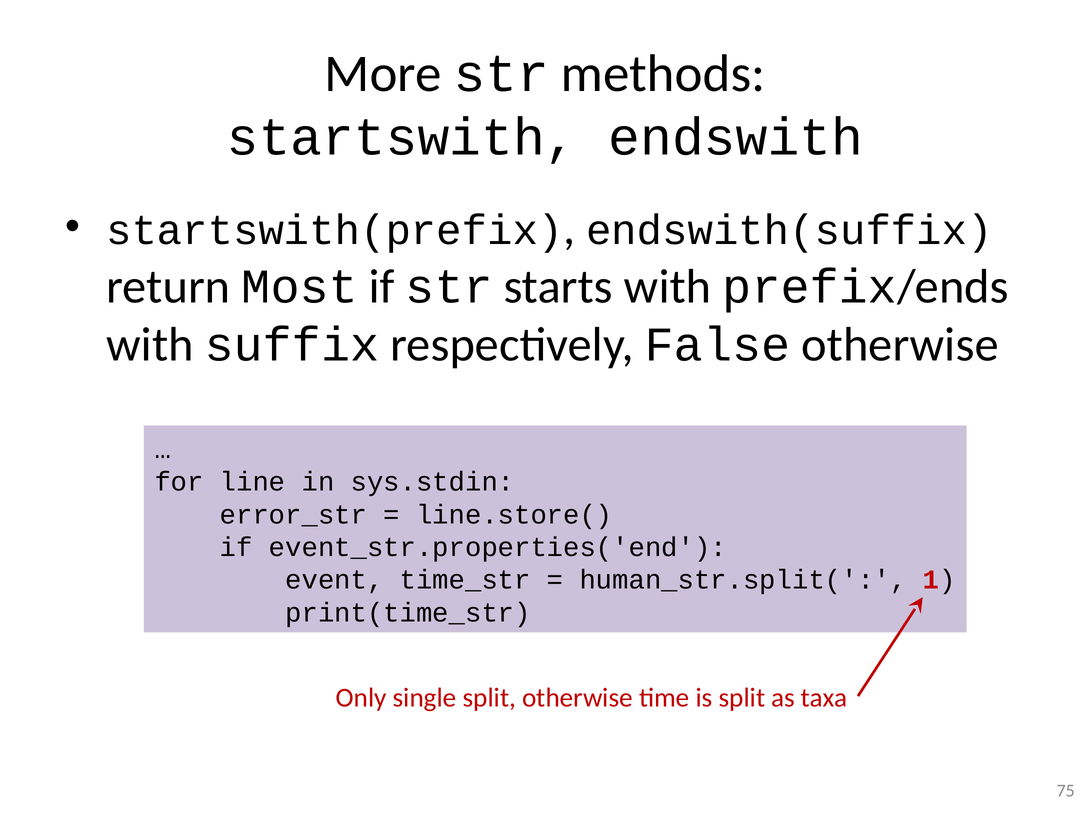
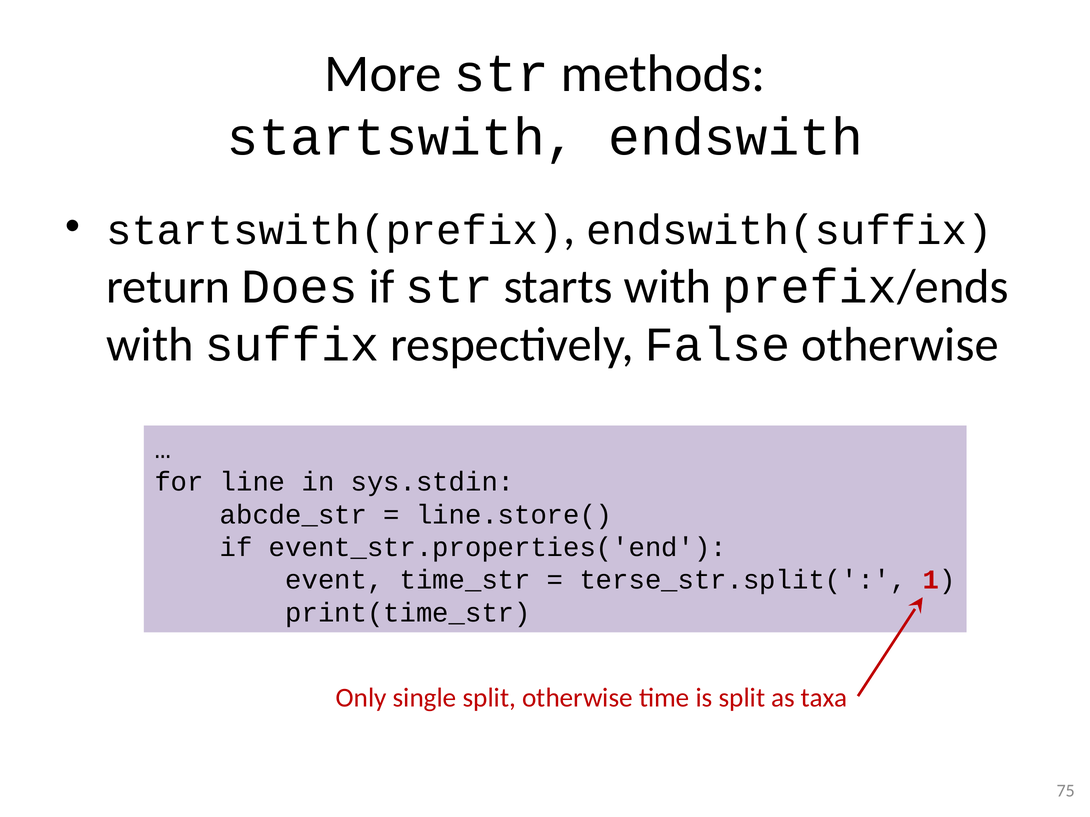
Most: Most -> Does (300, 287)
error_str: error_str -> abcde_str (294, 515)
human_str.split(: human_str.split( -> terse_str.split( (743, 580)
